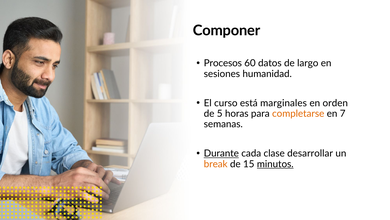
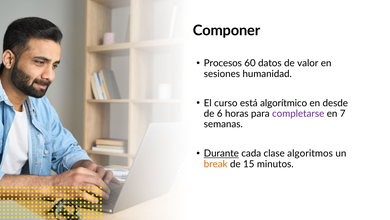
largo: largo -> valor (308, 63)
marginales: marginales -> algorítmico (284, 103)
orden: orden -> desde (335, 103)
5: 5 -> 6 (220, 113)
completarse colour: orange -> purple (298, 113)
desarrollar: desarrollar -> algoritmos (310, 153)
minutos underline: present -> none (275, 164)
